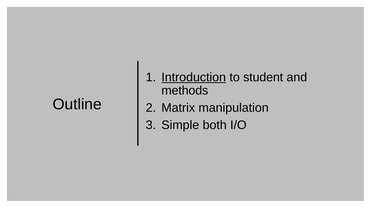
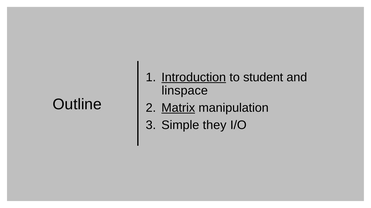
methods: methods -> linspace (185, 91)
Matrix underline: none -> present (178, 108)
both: both -> they (215, 125)
